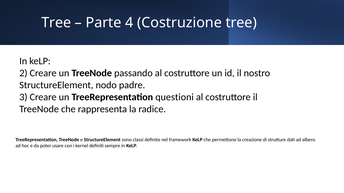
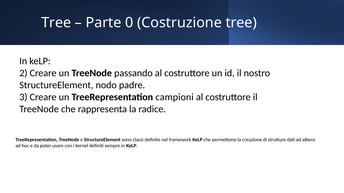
4: 4 -> 0 (129, 23)
questioni: questioni -> campioni (175, 97)
